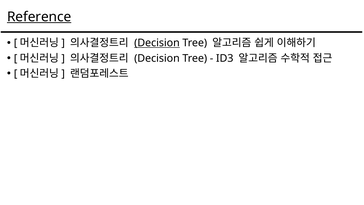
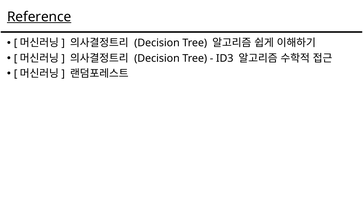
Decision underline: present -> none (157, 43)
